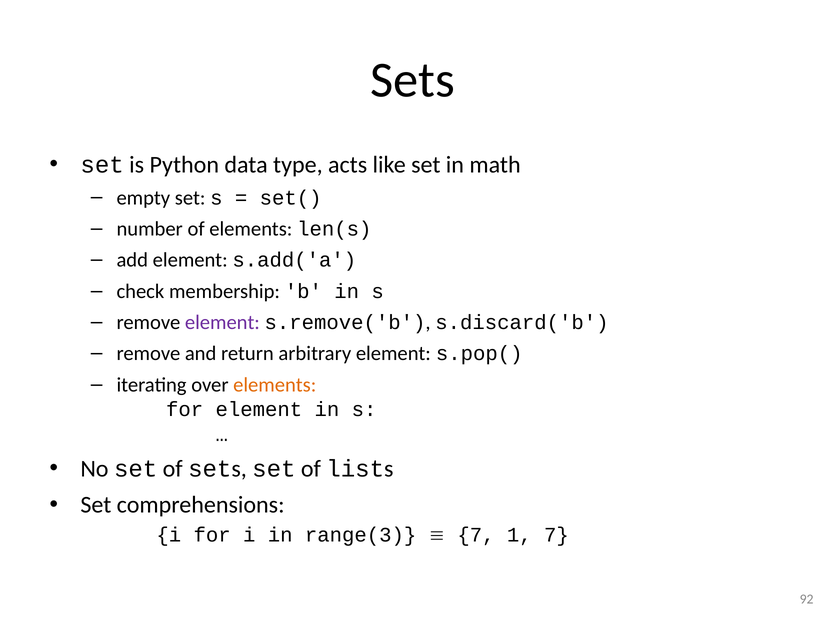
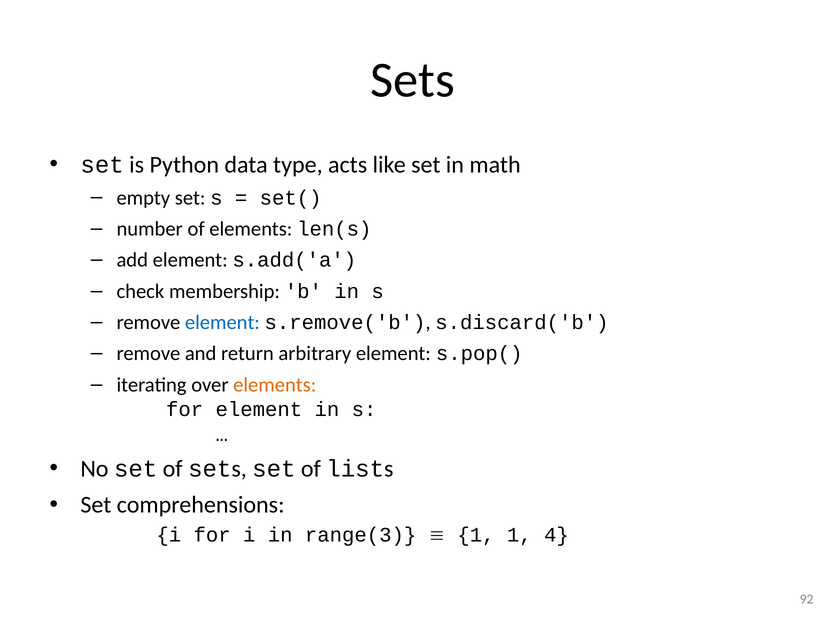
element colour: purple -> blue (222, 322)
7: 7 -> 1 (476, 535)
1 7: 7 -> 4 (556, 535)
